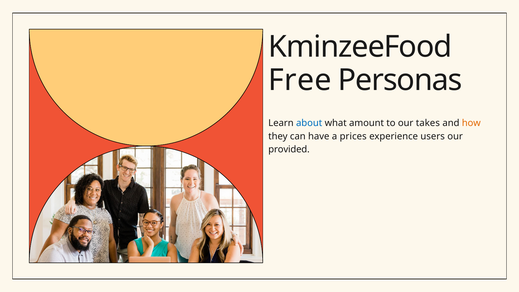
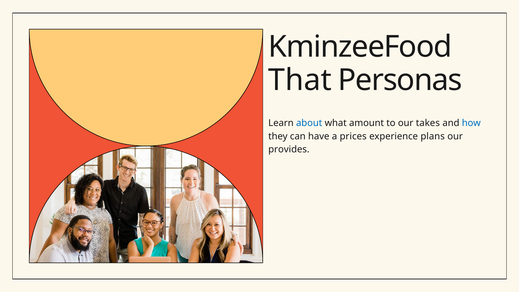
Free: Free -> That (300, 80)
how colour: orange -> blue (471, 123)
users: users -> plans (433, 136)
provided: provided -> provides (289, 149)
